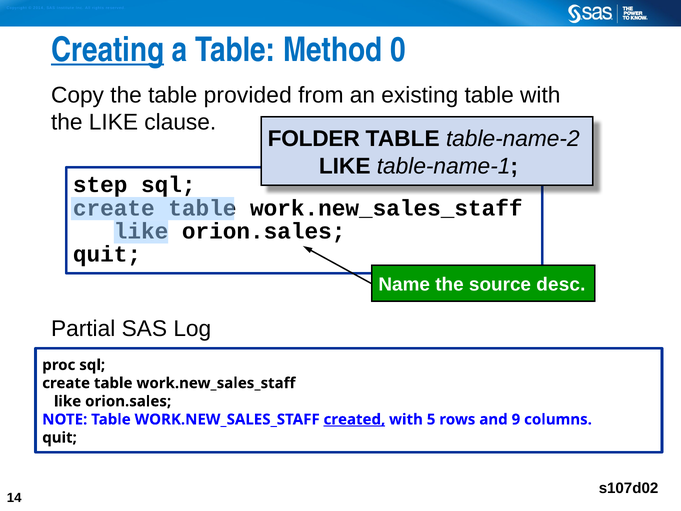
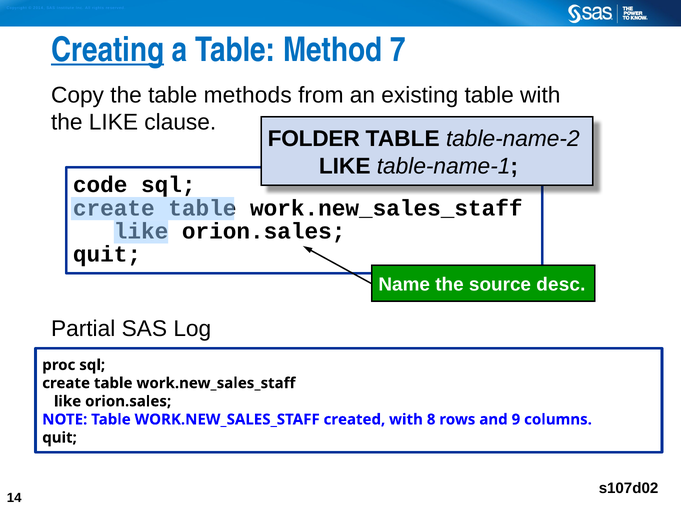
0: 0 -> 7 (398, 50)
provided: provided -> methods (248, 95)
step: step -> code (100, 185)
created underline: present -> none (354, 419)
5: 5 -> 8 (431, 419)
